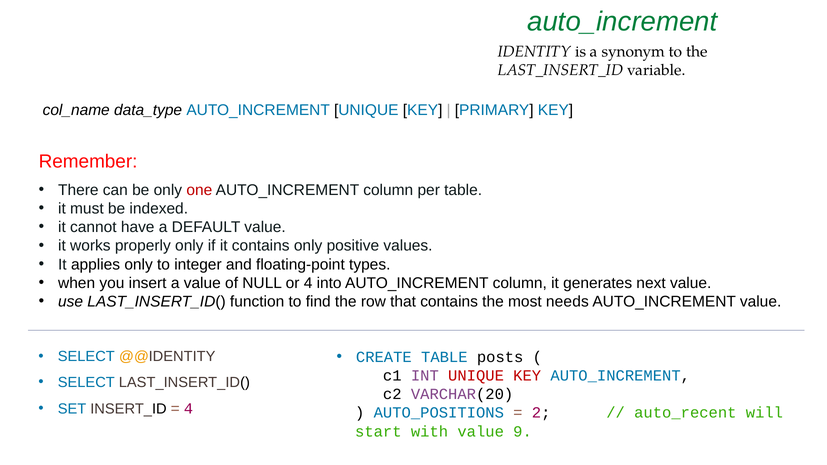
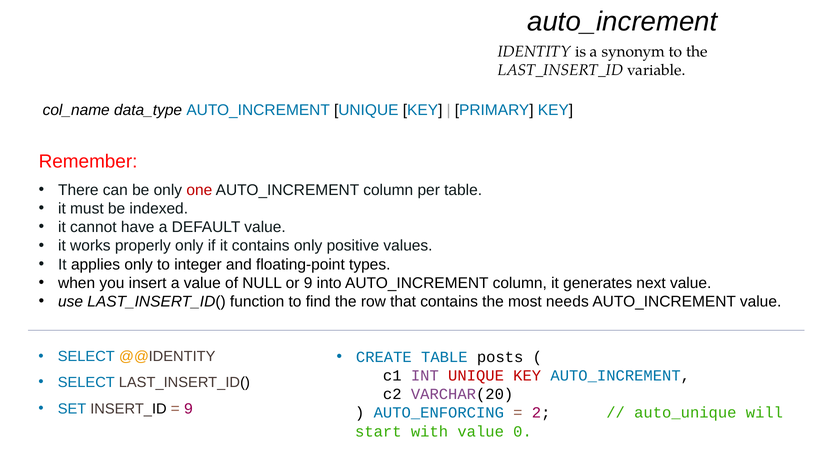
auto_increment colour: green -> black (622, 22)
or 4: 4 -> 9 (308, 283)
4: 4 -> 9 (188, 409)
AUTO_POSITIONS: AUTO_POSITIONS -> AUTO_ENFORCING (439, 413)
auto_recent: auto_recent -> auto_unique (685, 413)
9: 9 -> 0 (523, 432)
